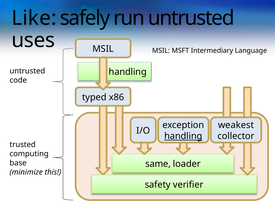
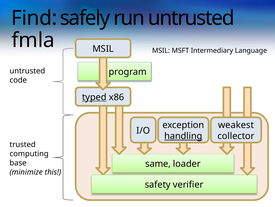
Like: Like -> Find (34, 18)
uses: uses -> fmla (33, 40)
handling: handling -> program (128, 72)
typed underline: none -> present (94, 97)
